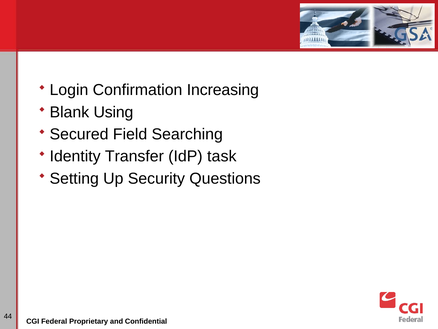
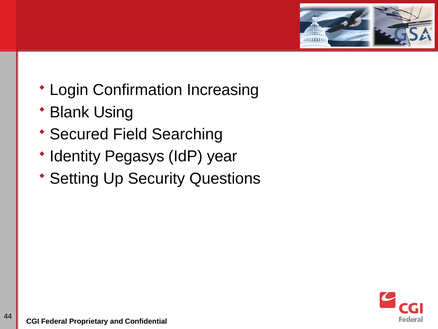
Transfer: Transfer -> Pegasys (134, 156)
task: task -> year (222, 156)
